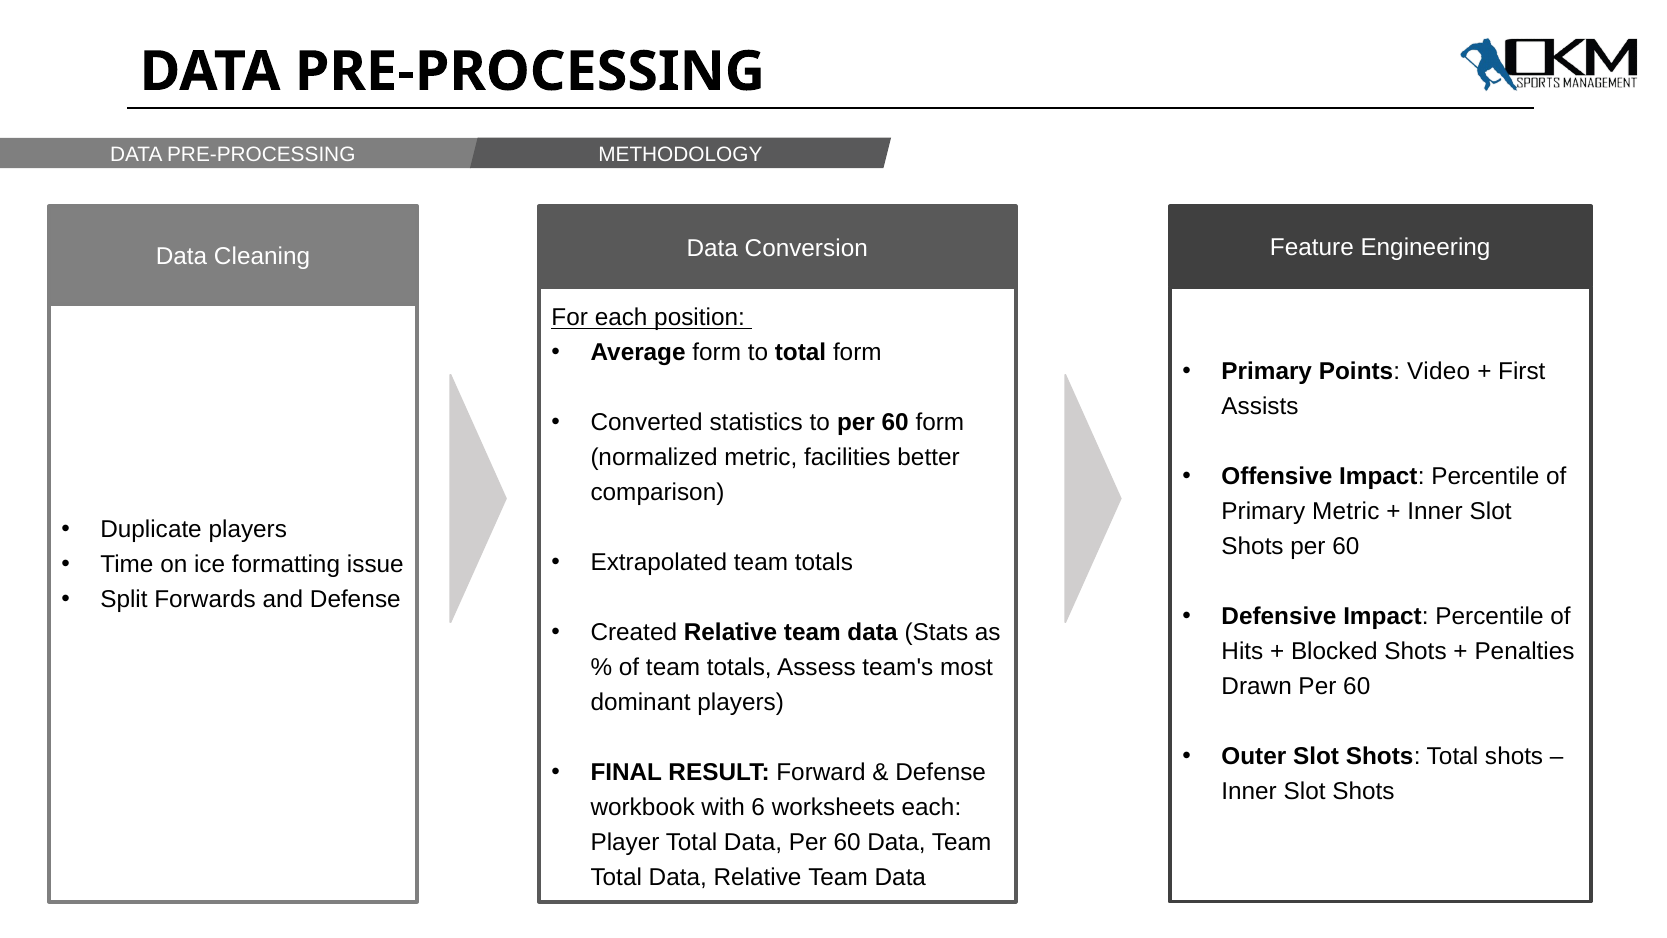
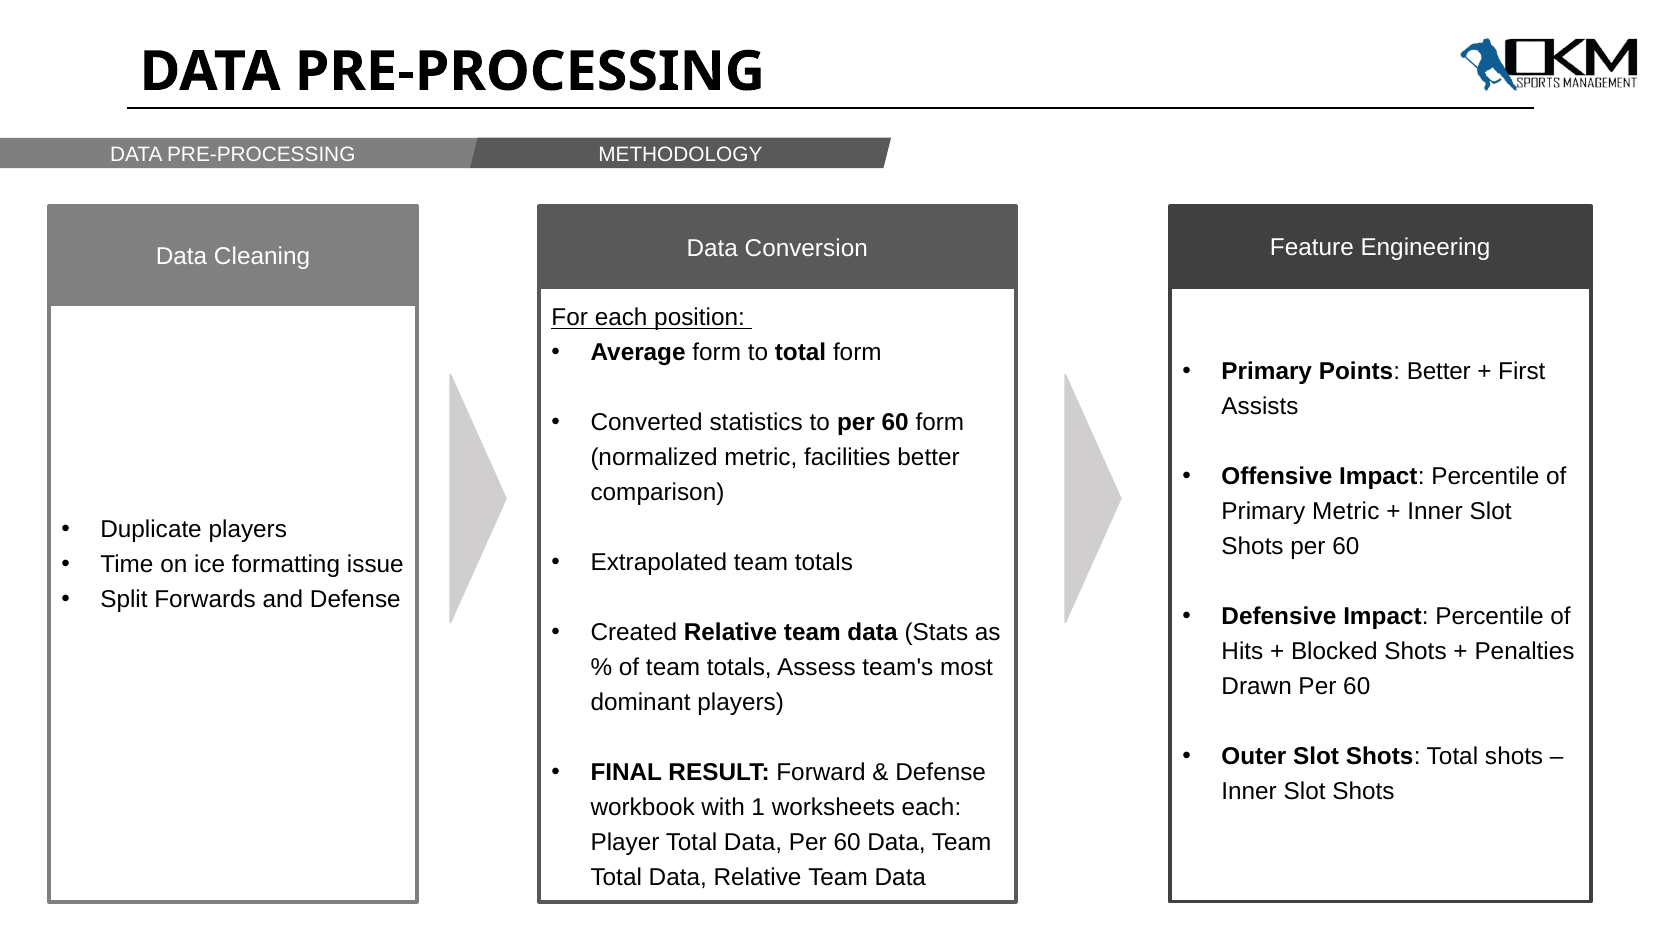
Points Video: Video -> Better (1439, 371)
6: 6 -> 1 (758, 807)
